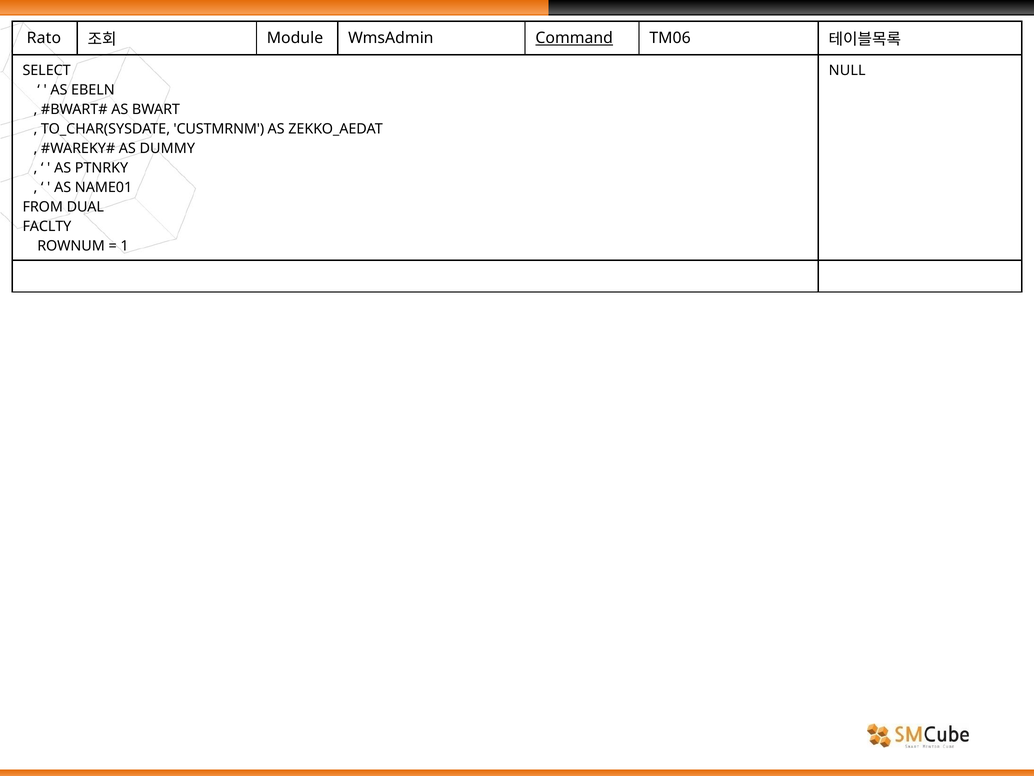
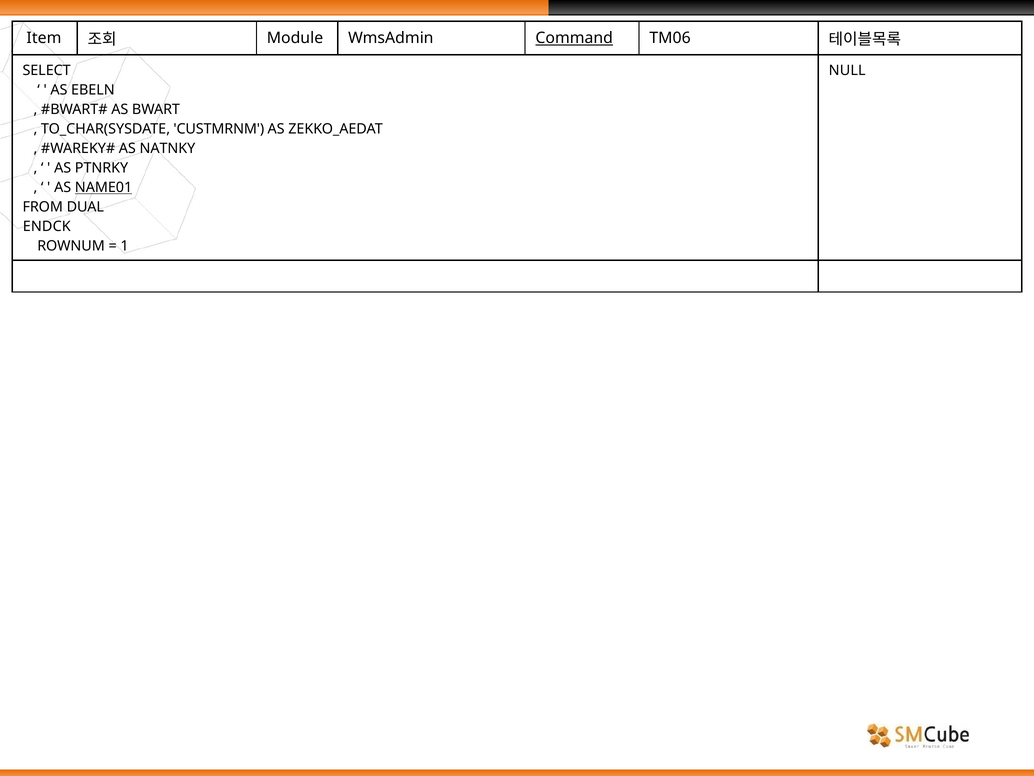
Rato: Rato -> Item (44, 38)
DUMMY: DUMMY -> NATNKY (167, 148)
NAME01 underline: none -> present (104, 187)
FACLTY: FACLTY -> ENDCK (47, 226)
